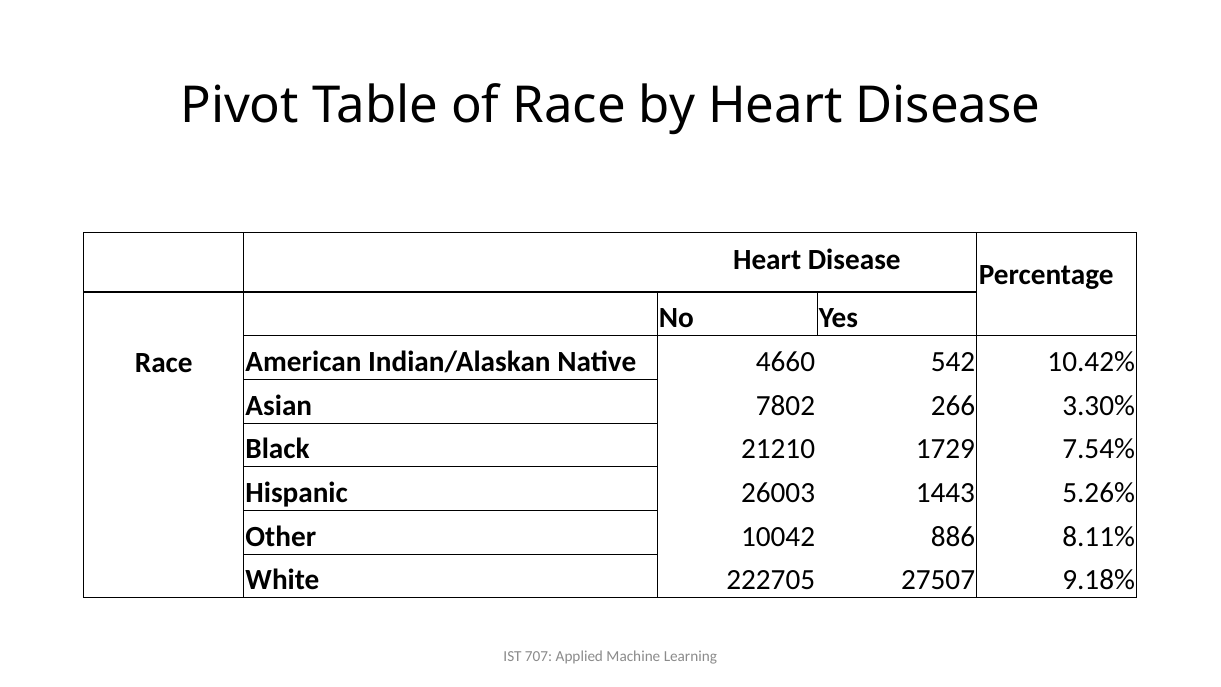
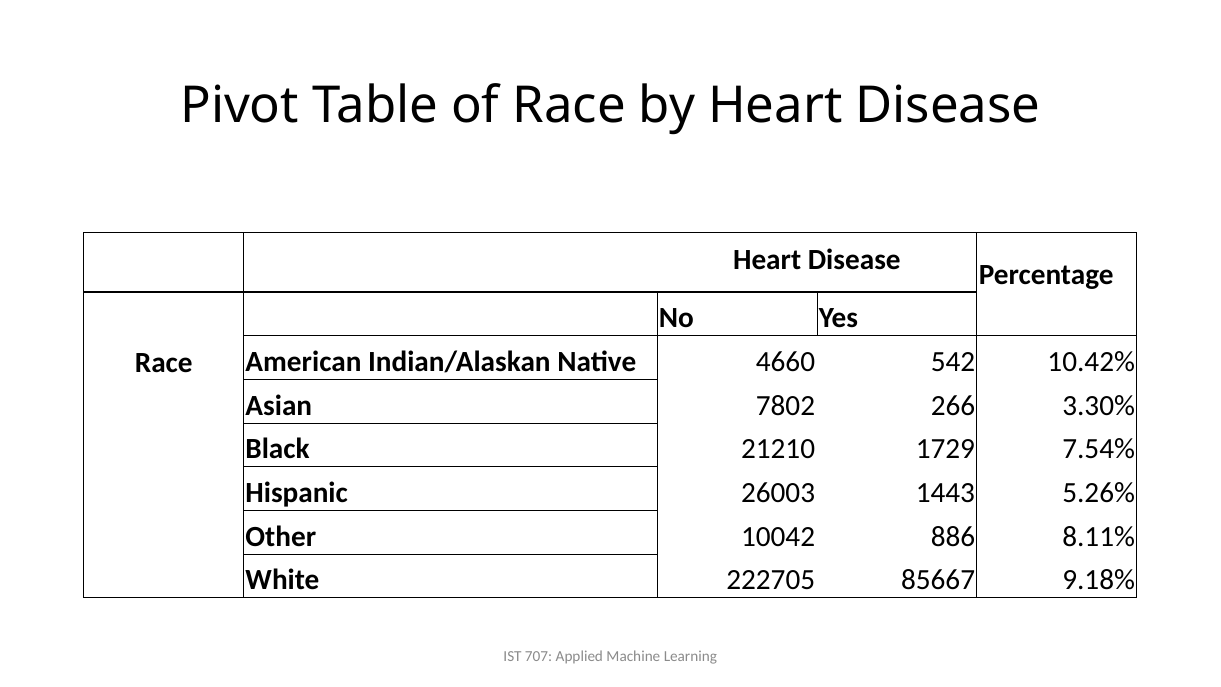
27507: 27507 -> 85667 (938, 580)
